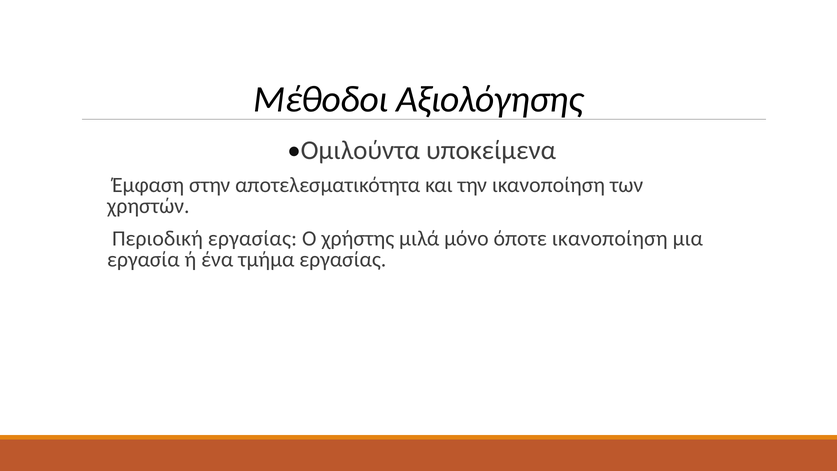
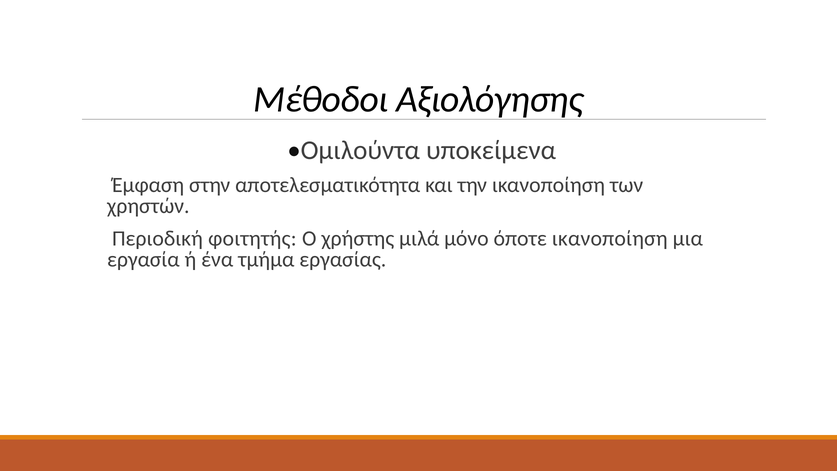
Περιοδική εργασίας: εργασίας -> φοιτητής (252, 238)
